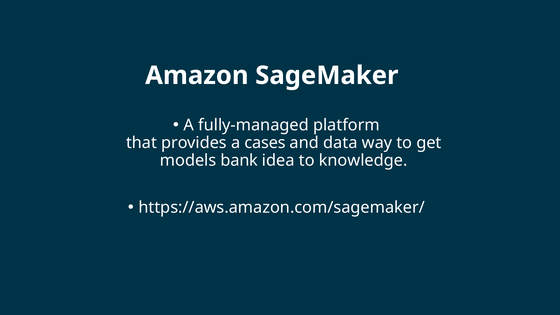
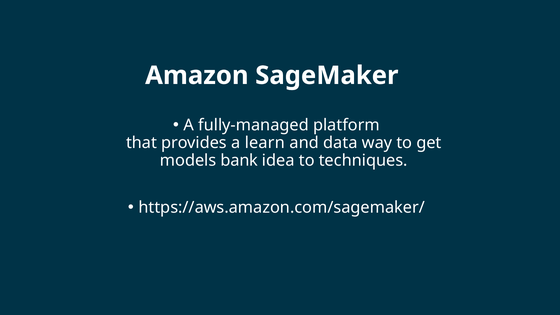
cases: cases -> learn (265, 143)
knowledge: knowledge -> techniques (363, 161)
